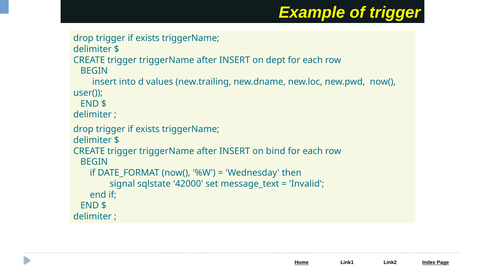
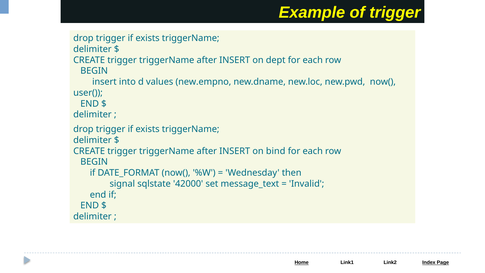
new.trailing: new.trailing -> new.empno (203, 82)
